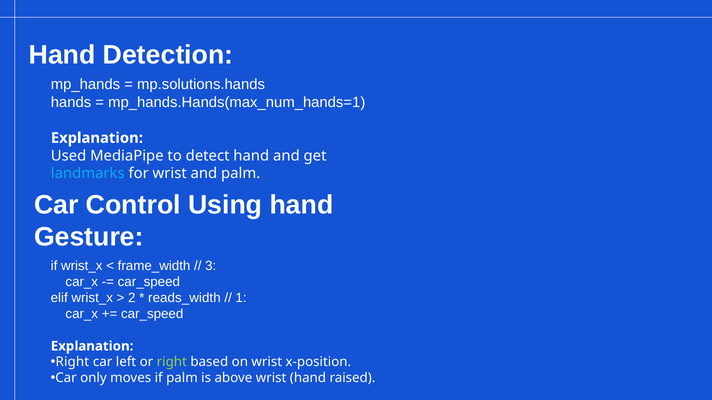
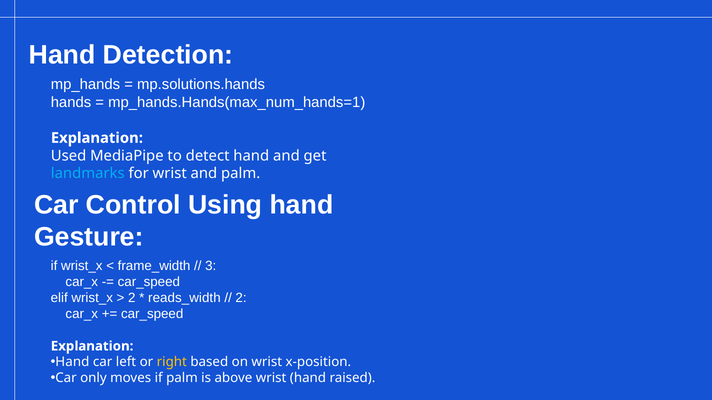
1: 1 -> 2 (241, 298)
Right: Right -> Hand (72, 363)
right colour: light green -> yellow (172, 363)
